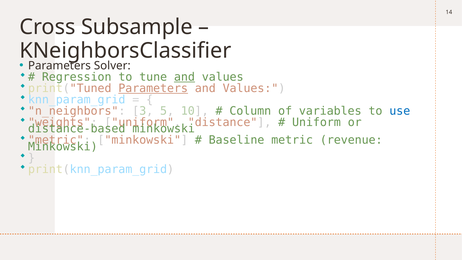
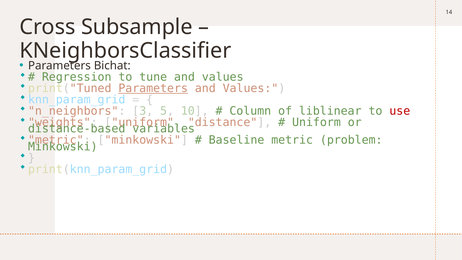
Solver: Solver -> Bichat (112, 66)
and underline: present -> none (184, 77)
variables: variables -> liblinear (330, 111)
use colour: blue -> red (400, 111)
minkowski: minkowski -> variables (164, 129)
revenue: revenue -> problem (351, 140)
